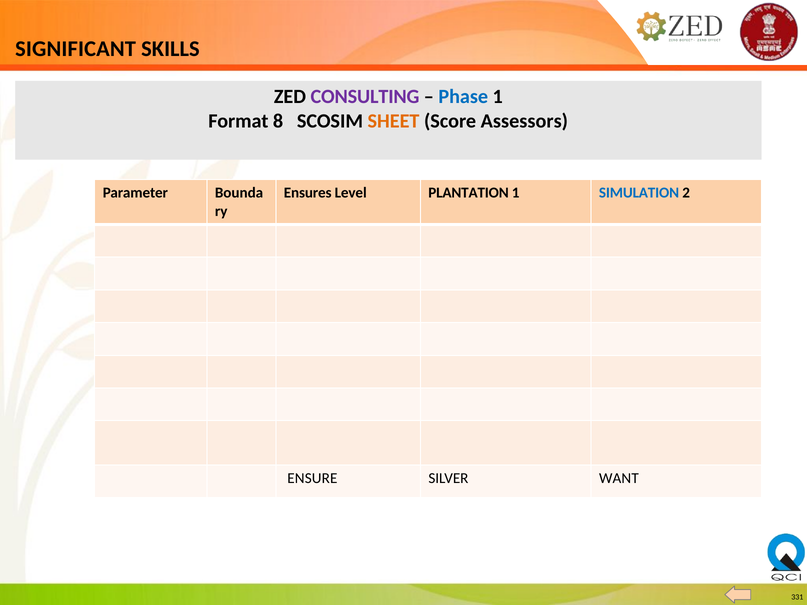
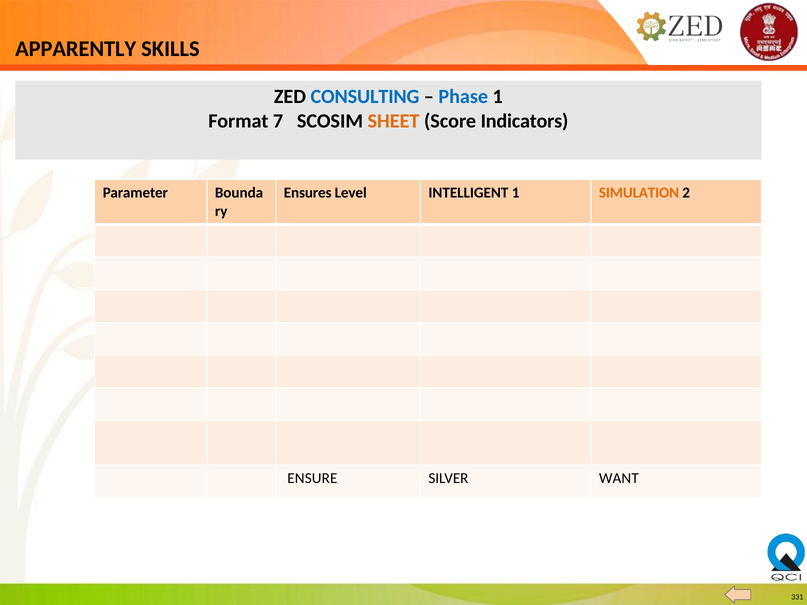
SIGNIFICANT: SIGNIFICANT -> APPARENTLY (76, 49)
CONSULTING colour: purple -> blue (365, 97)
8: 8 -> 7 (278, 121)
Assessors: Assessors -> Indicators (524, 121)
PLANTATION: PLANTATION -> INTELLIGENT (468, 193)
SIMULATION colour: blue -> orange (639, 193)
